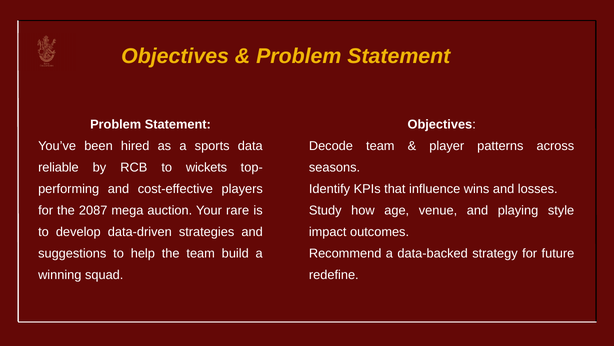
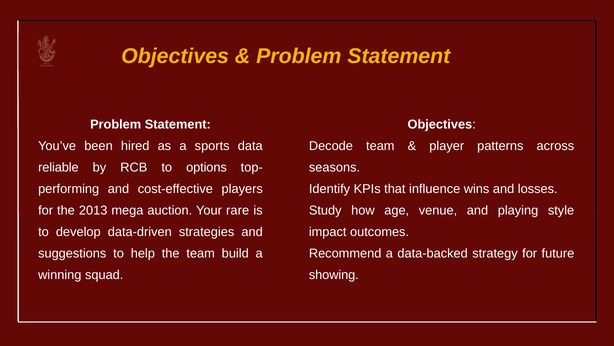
wickets: wickets -> options (206, 167)
2087: 2087 -> 2013 (93, 210)
redefine: redefine -> showing (334, 274)
